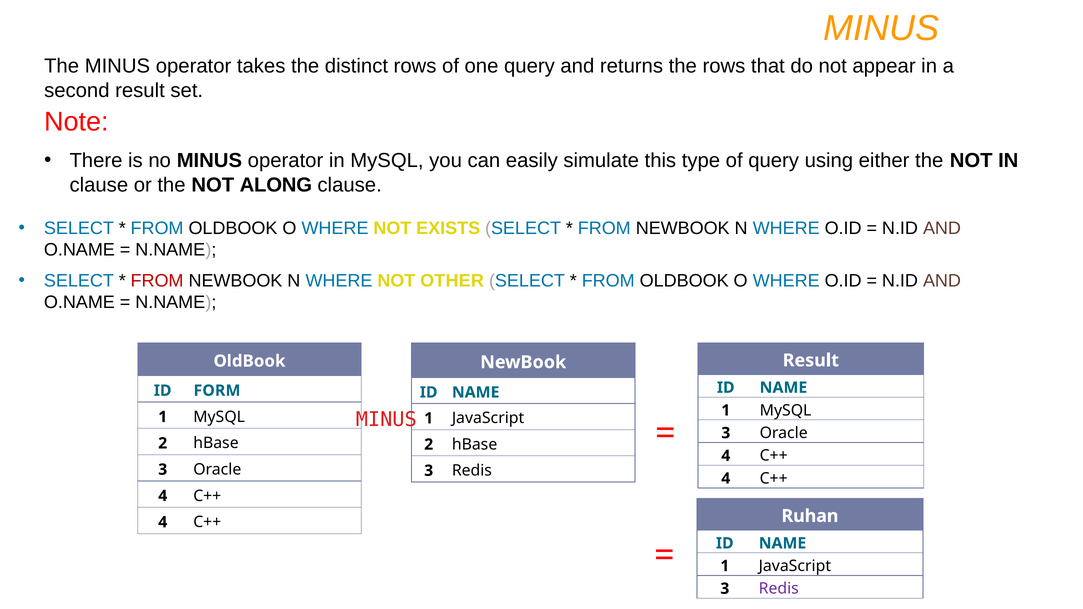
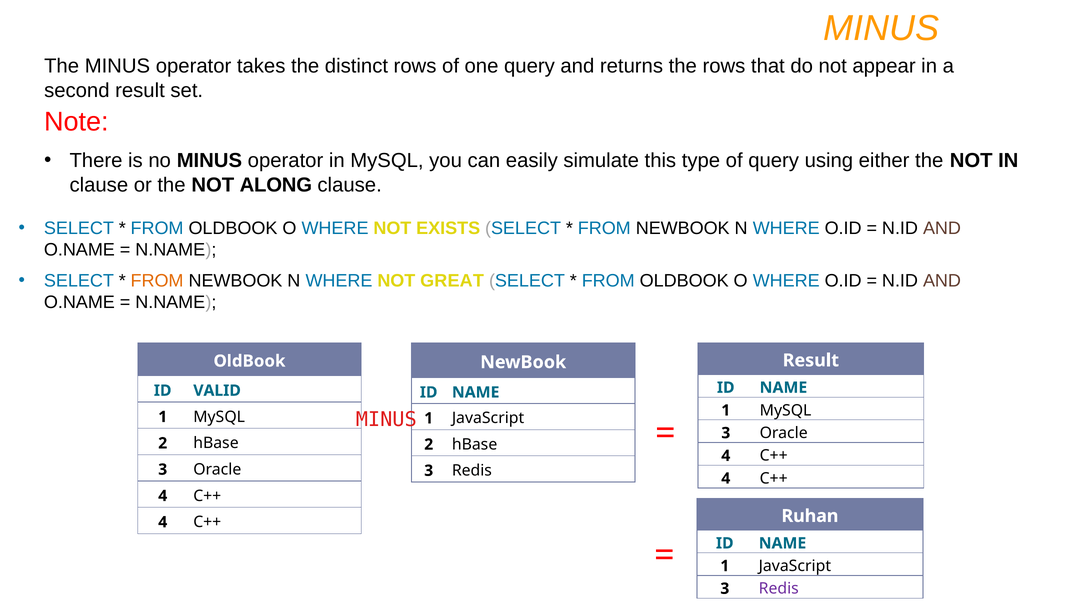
FROM colour: red -> orange (157, 281)
OTHER: OTHER -> GREAT (452, 281)
FORM: FORM -> VALID (217, 391)
